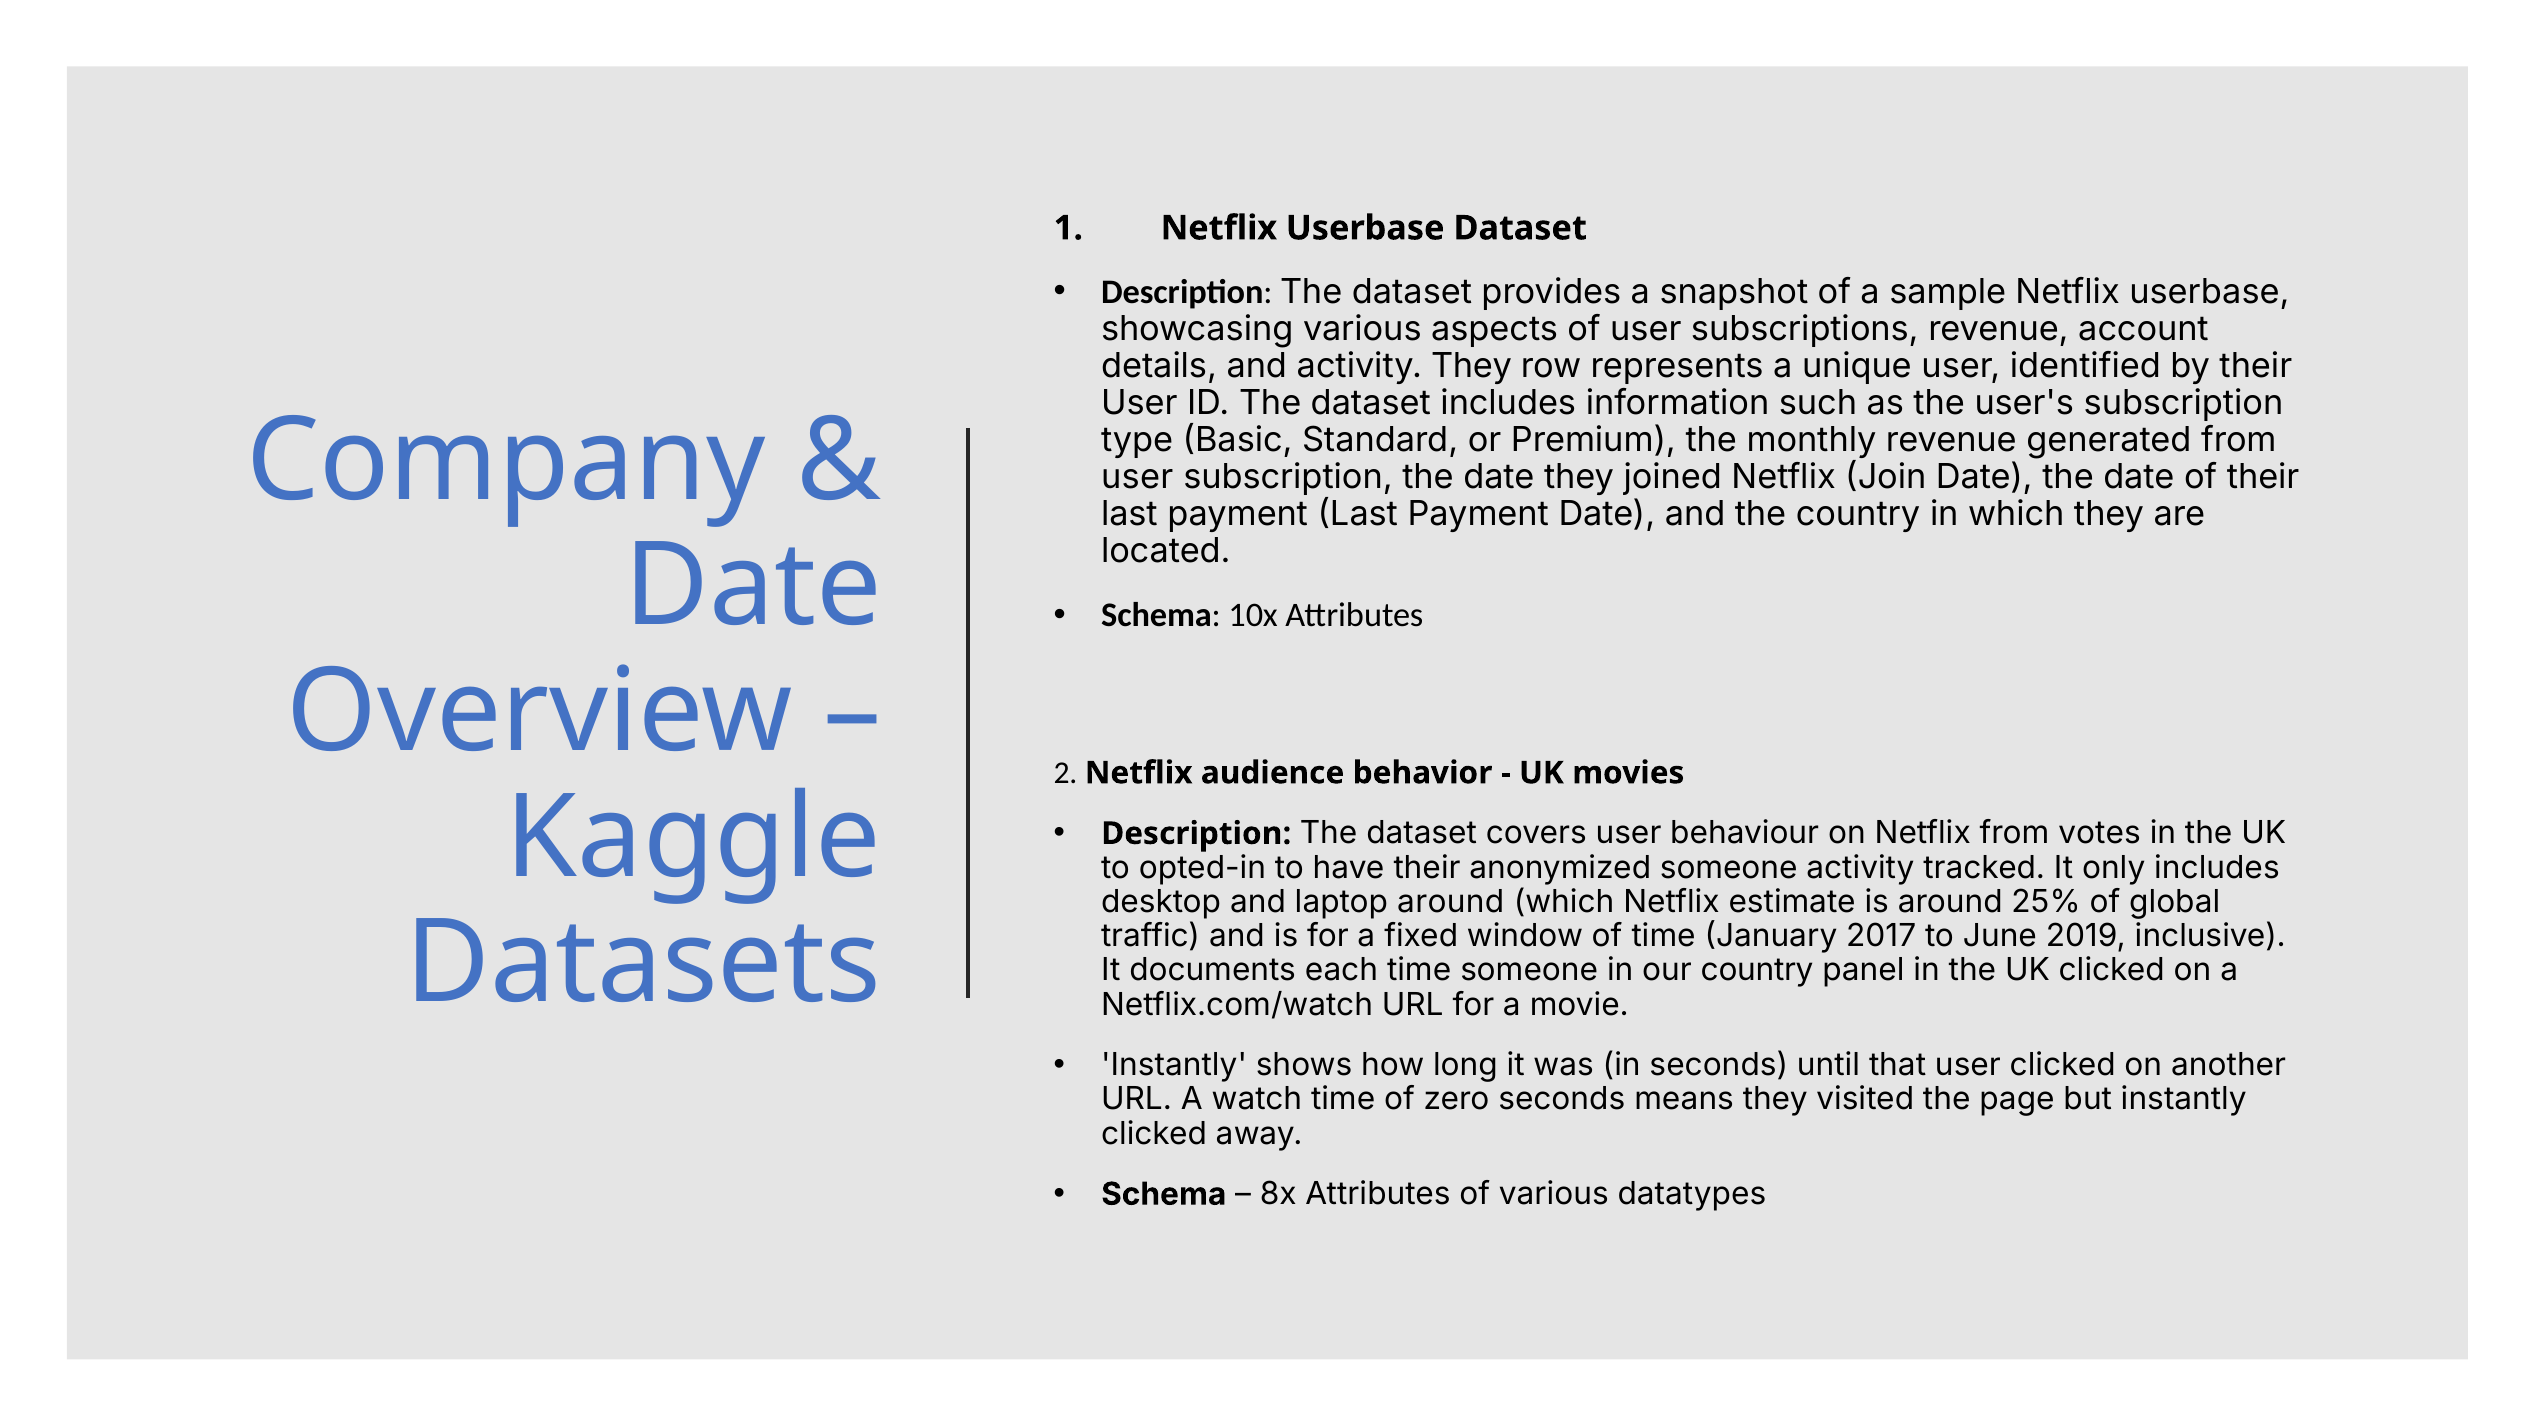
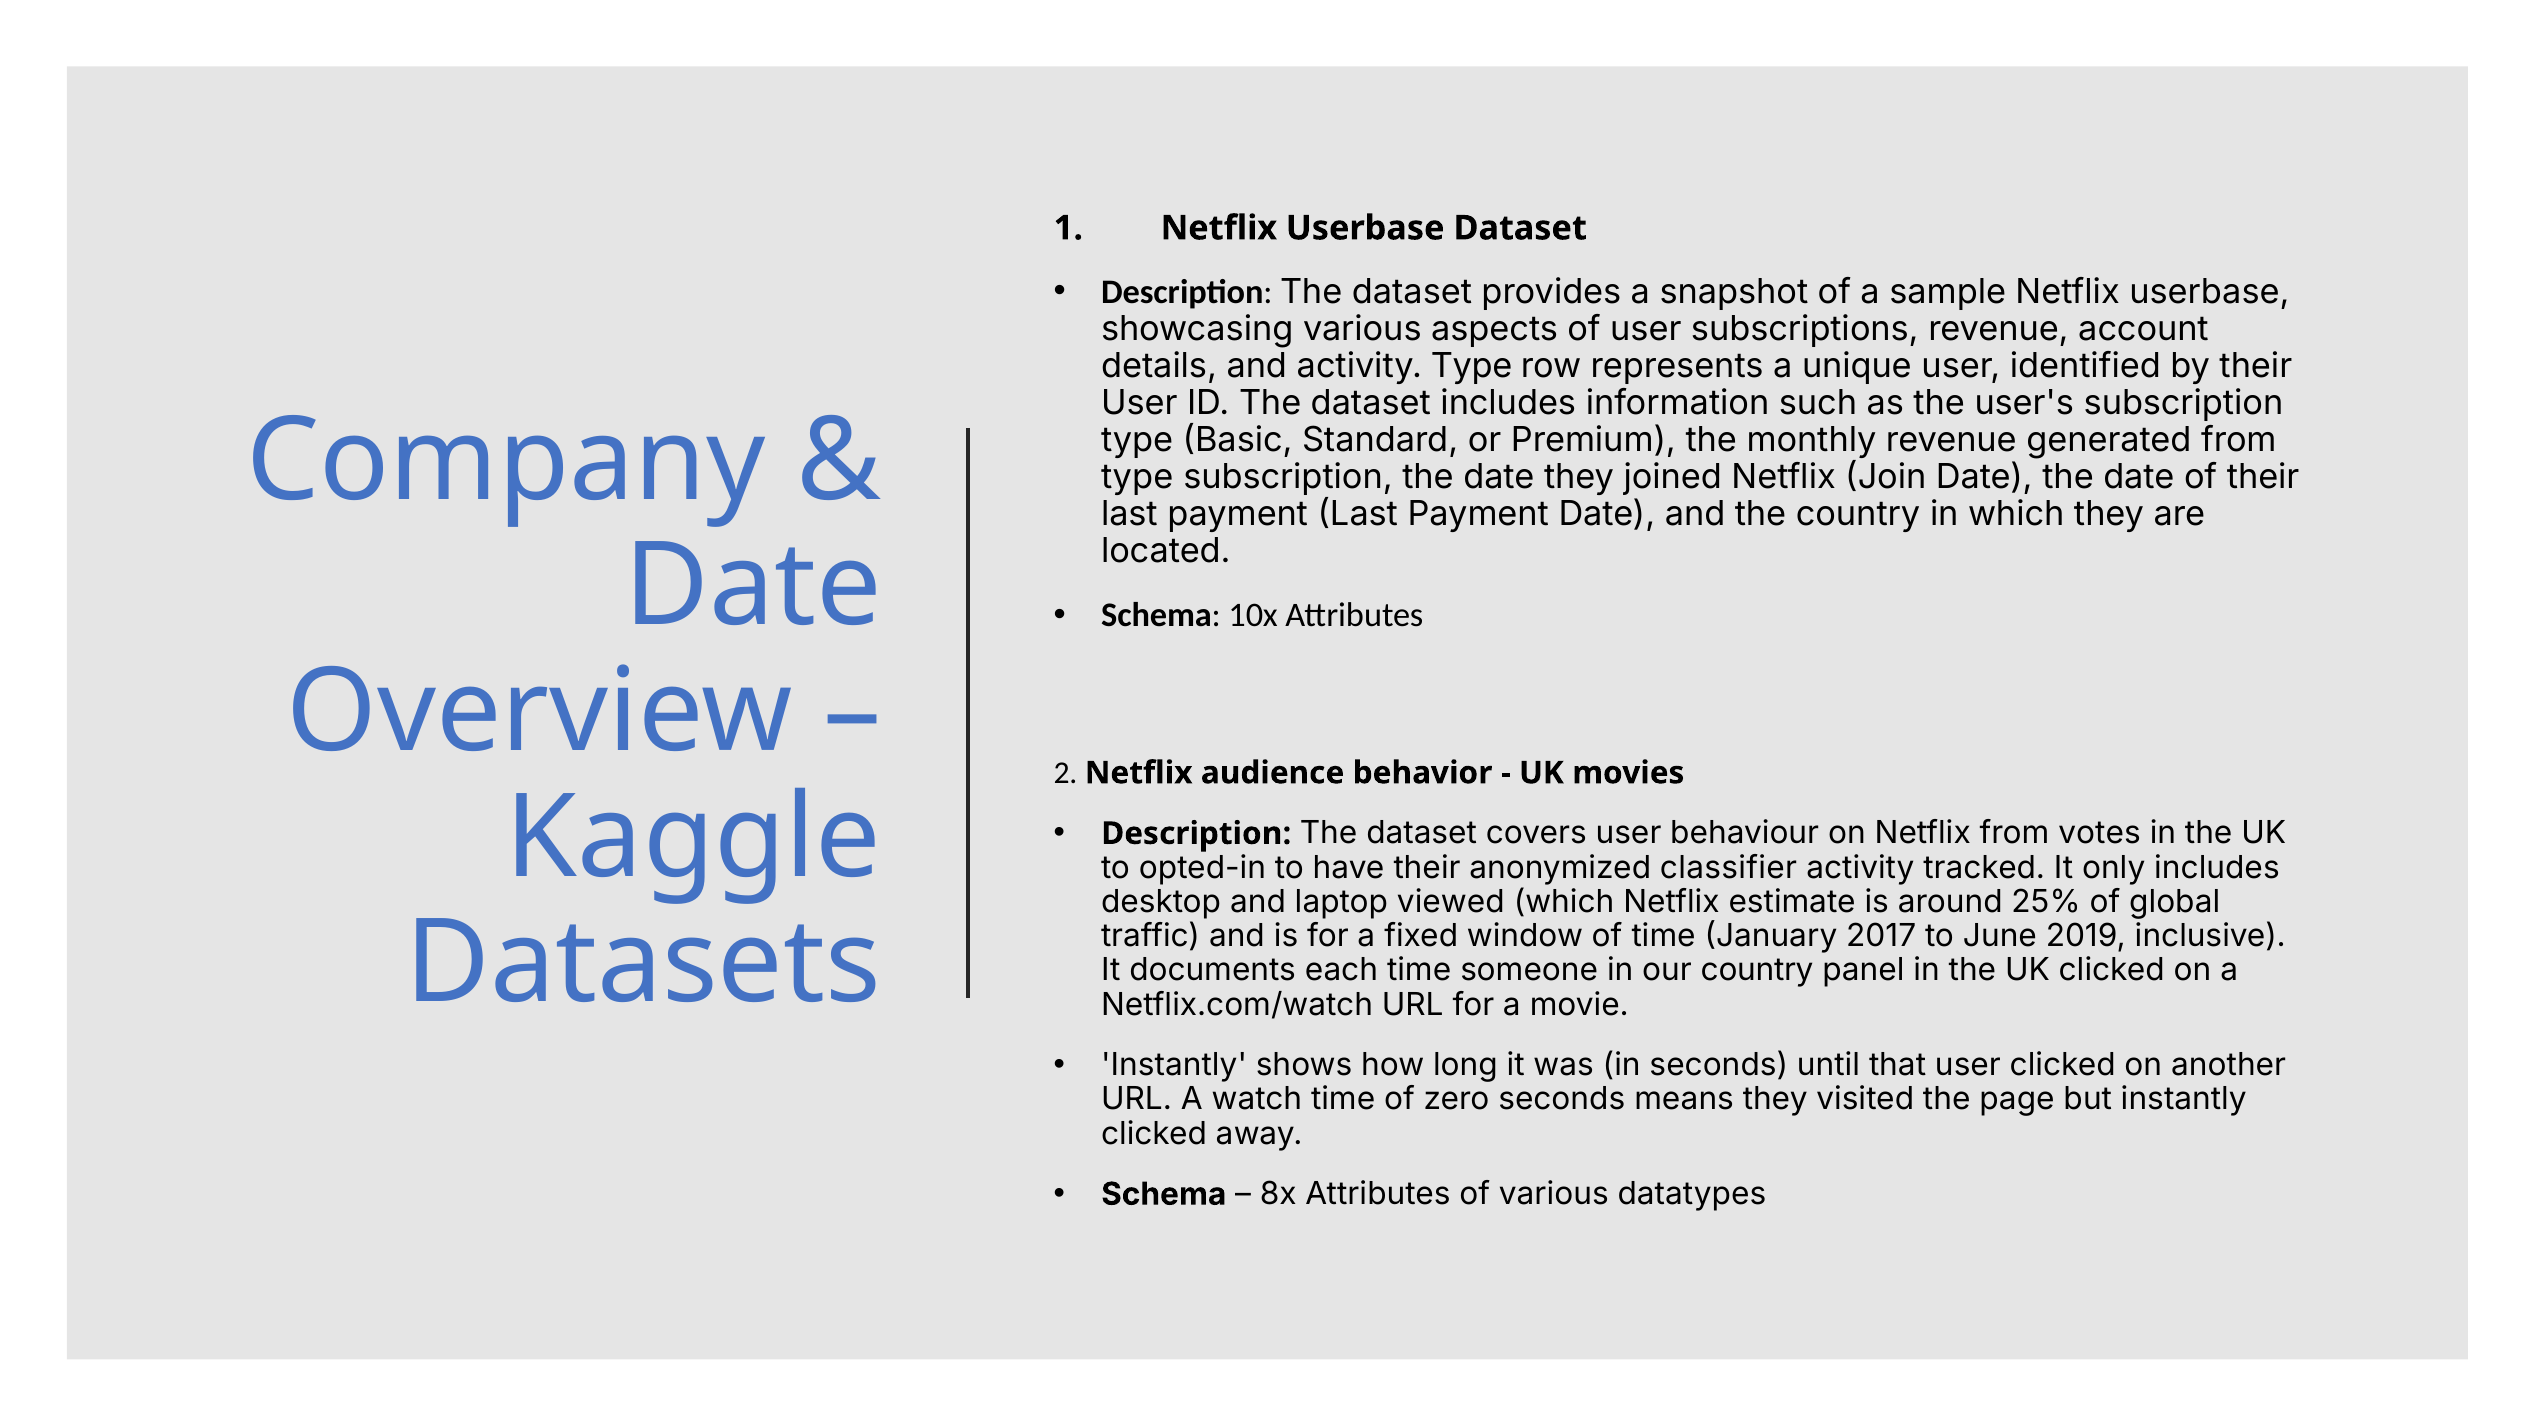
activity They: They -> Type (1472, 366)
user: user -> type (1137, 477)
anonymized someone: someone -> classifier (1729, 868)
laptop around: around -> viewed (1451, 902)
